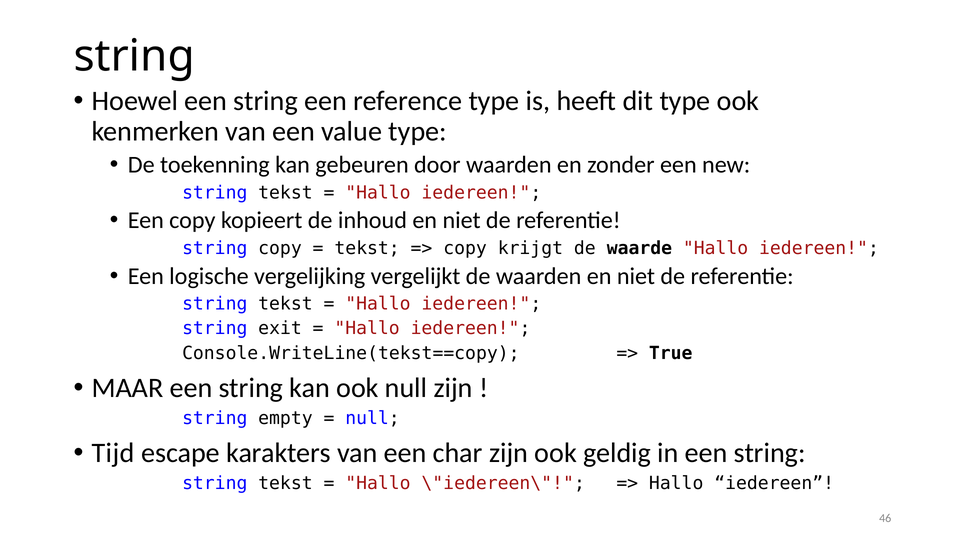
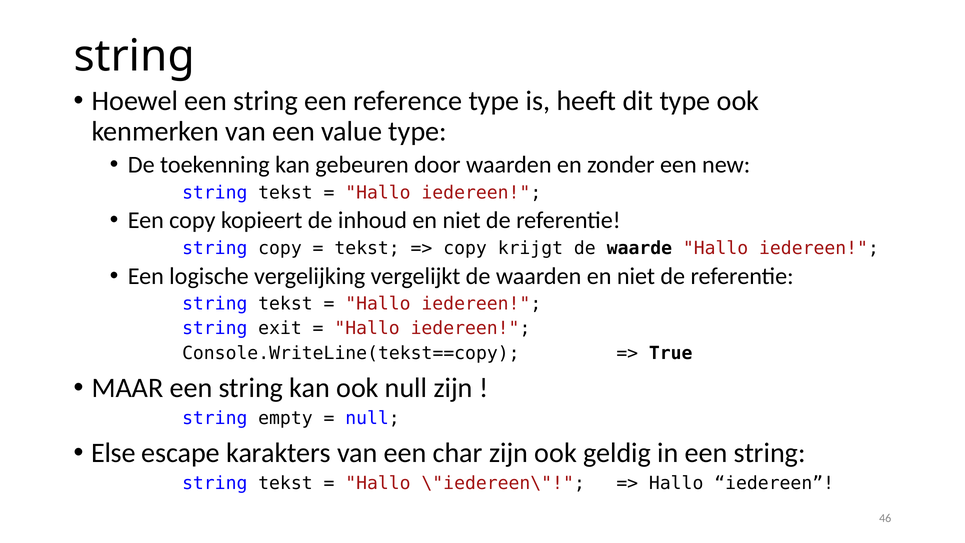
Tijd: Tijd -> Else (113, 453)
